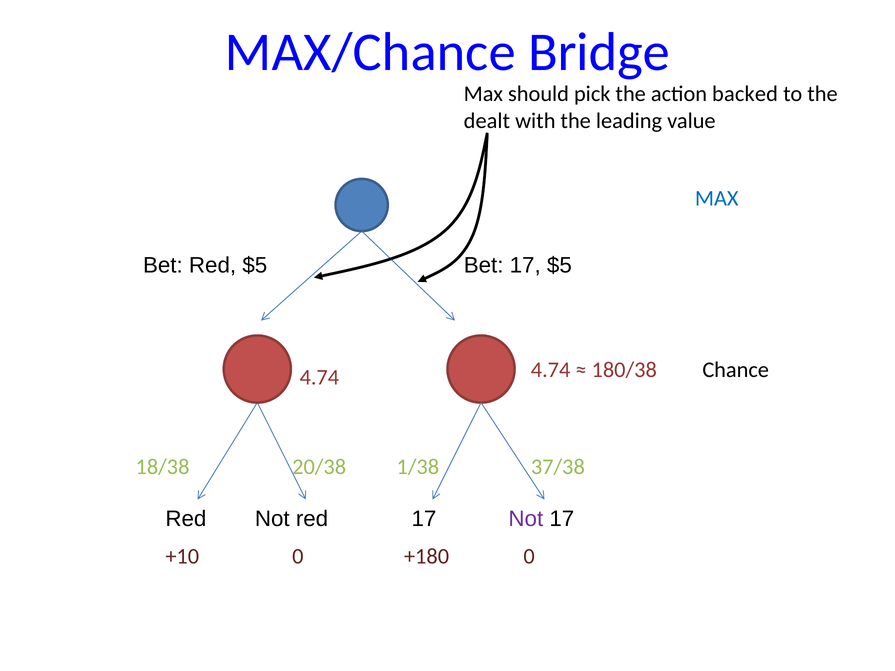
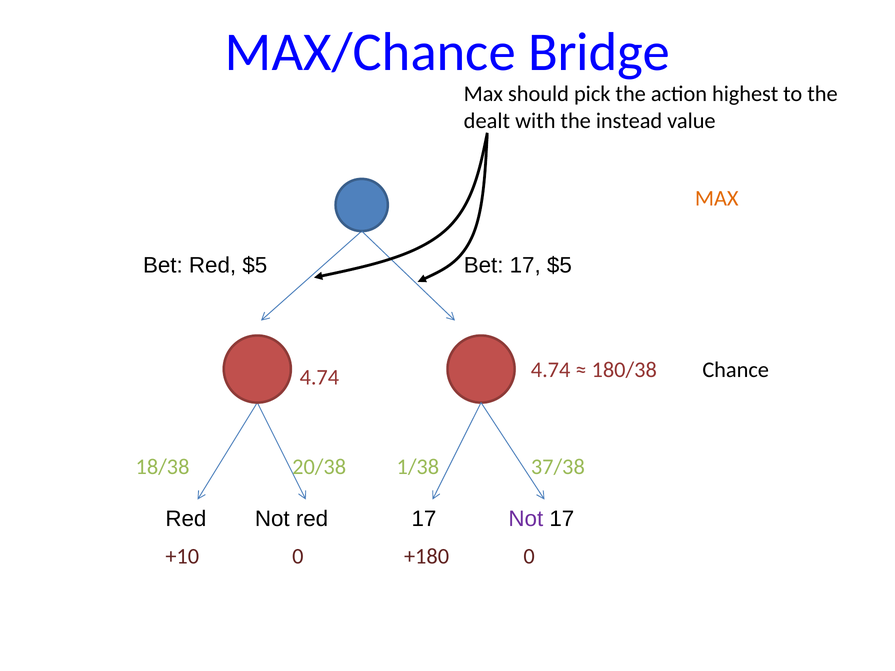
backed: backed -> highest (745, 94)
leading: leading -> instead (629, 121)
MAX colour: blue -> orange (717, 198)
